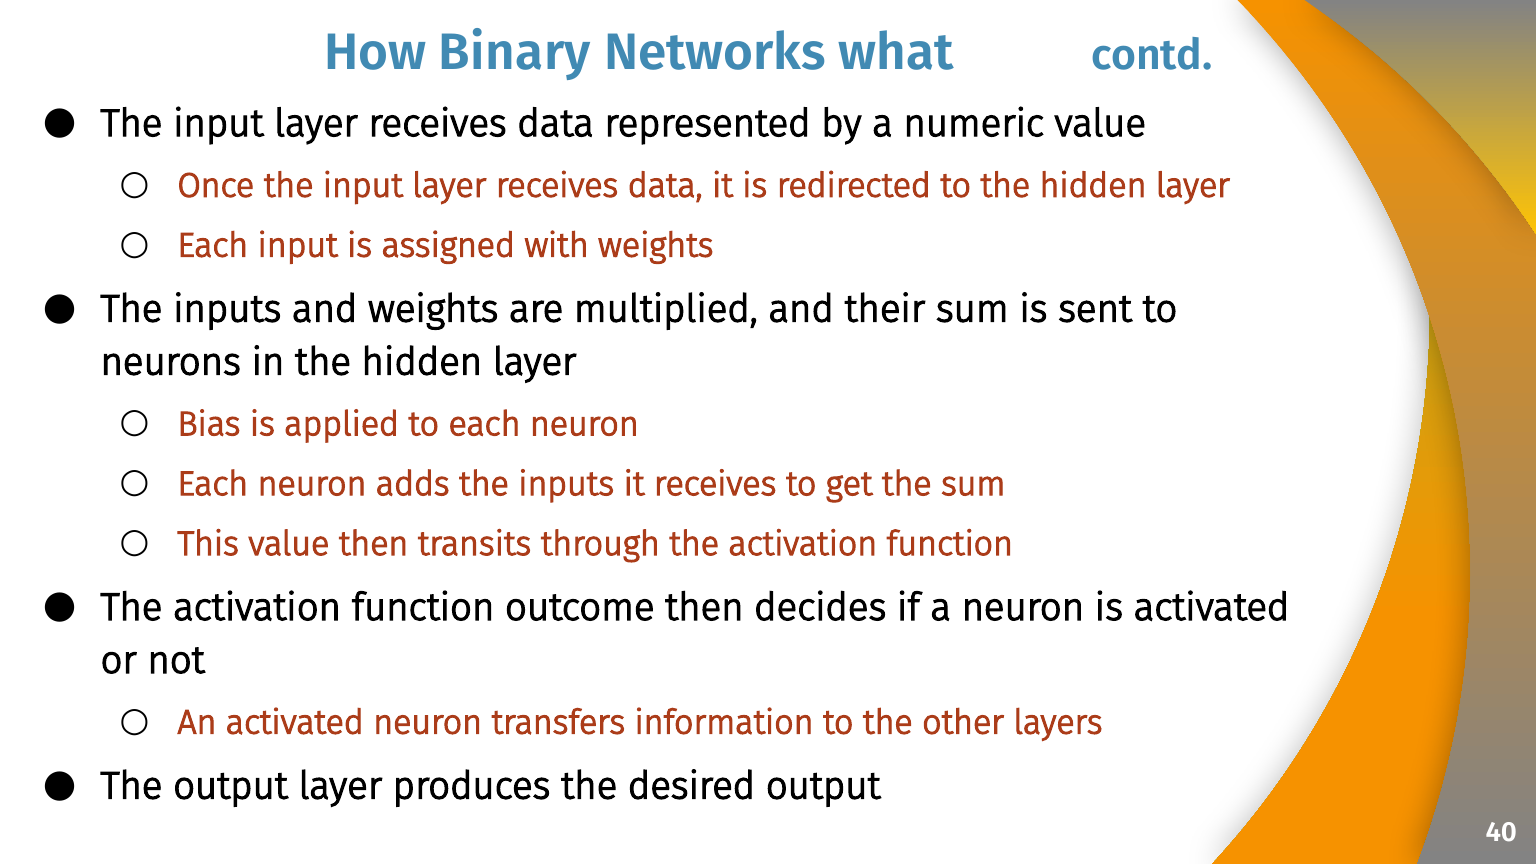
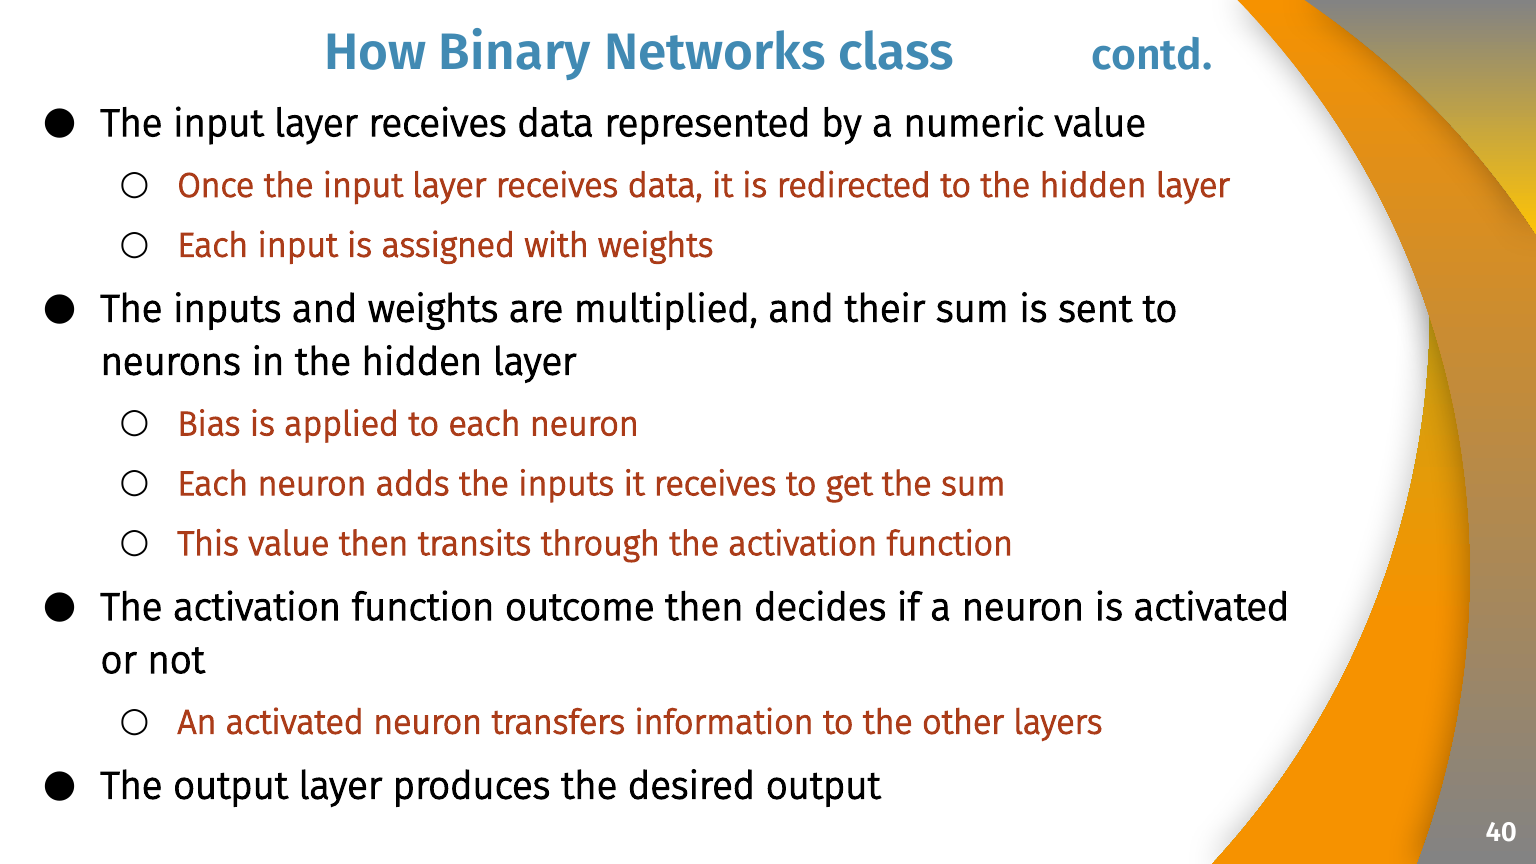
what: what -> class (896, 53)
